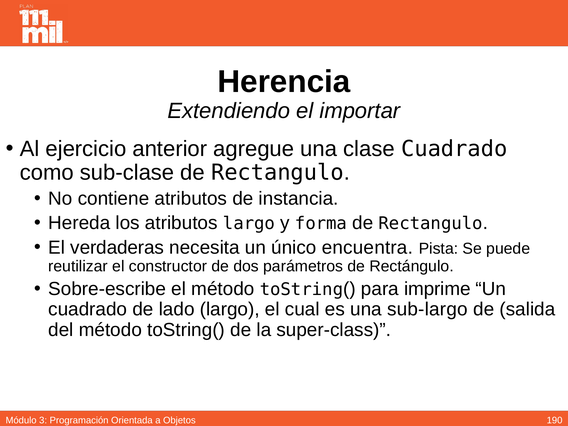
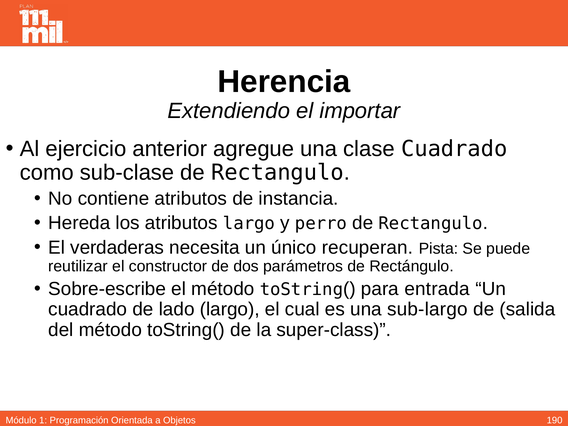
forma: forma -> perro (321, 224)
encuentra: encuentra -> recuperan (367, 247)
imprime: imprime -> entrada (437, 289)
3: 3 -> 1 (43, 420)
